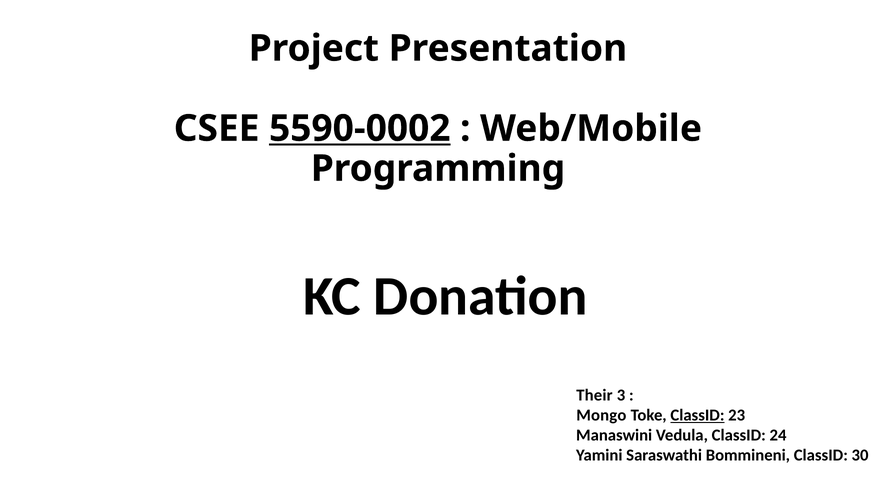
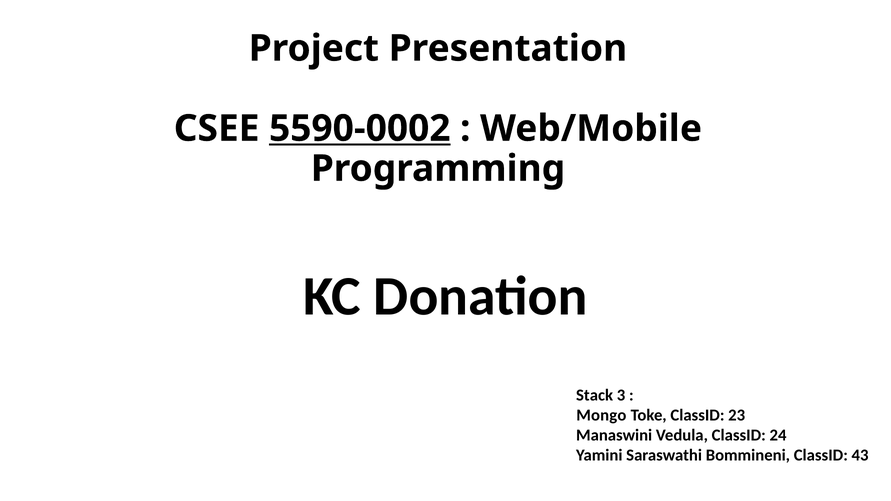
Their: Their -> Stack (595, 395)
ClassID underline: present -> none (697, 415)
30: 30 -> 43 (860, 455)
